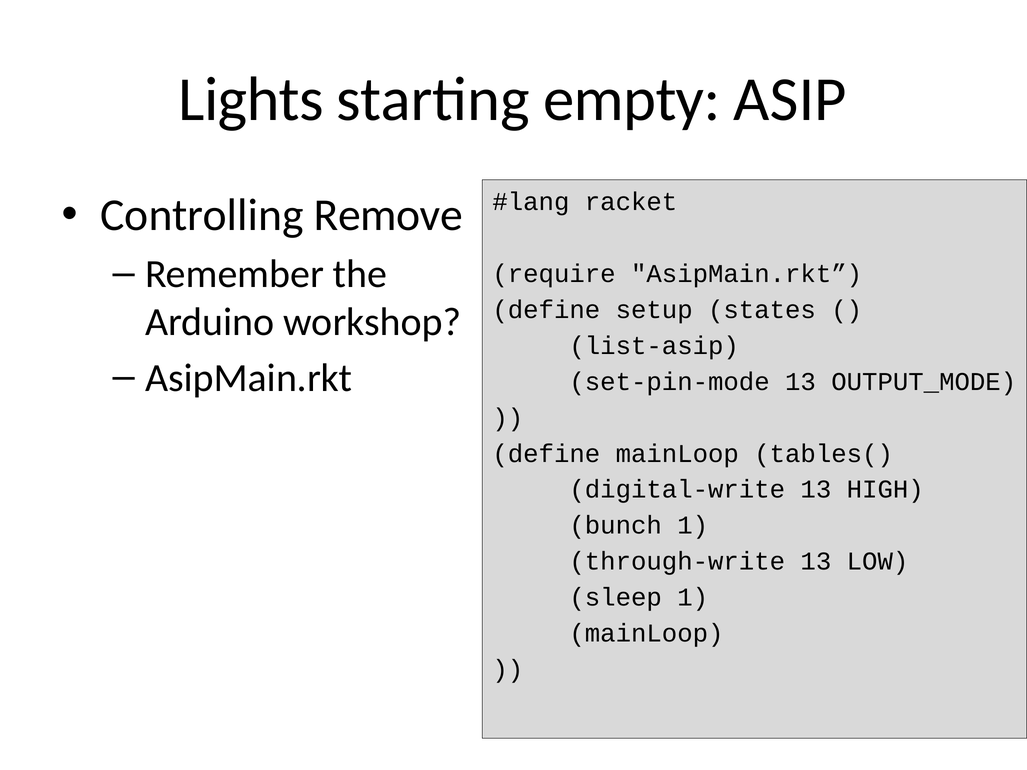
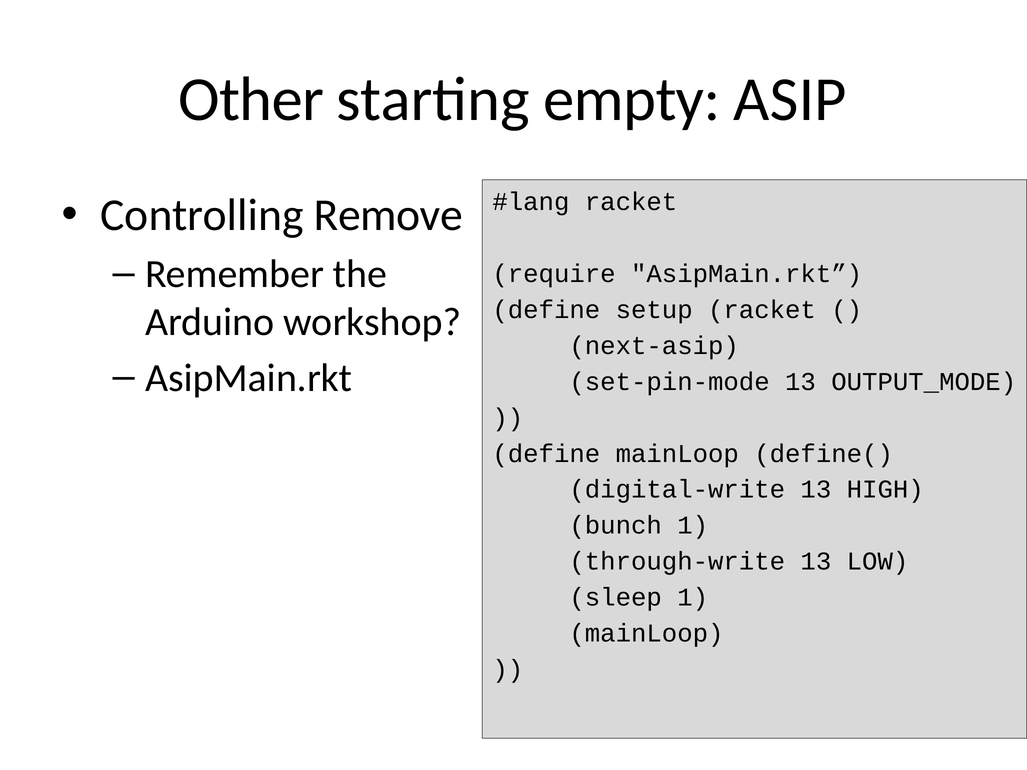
Lights: Lights -> Other (251, 99)
setup states: states -> racket (762, 310)
list-asip: list-asip -> next-asip (654, 346)
tables(: tables( -> define( (824, 454)
